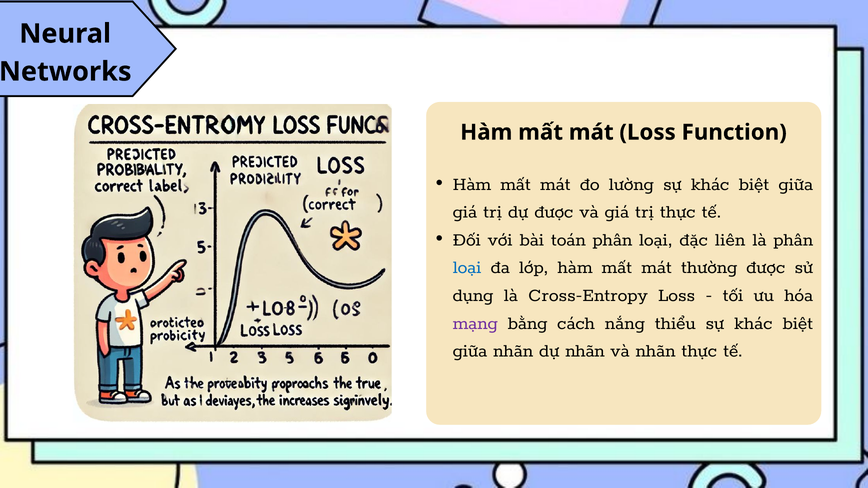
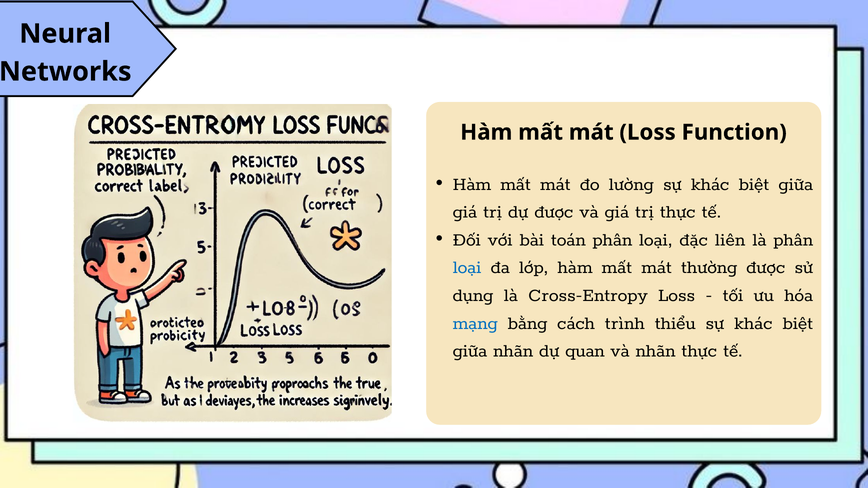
mạng colour: purple -> blue (475, 323)
nắng: nắng -> trình (625, 323)
dự nhãn: nhãn -> quan (585, 350)
